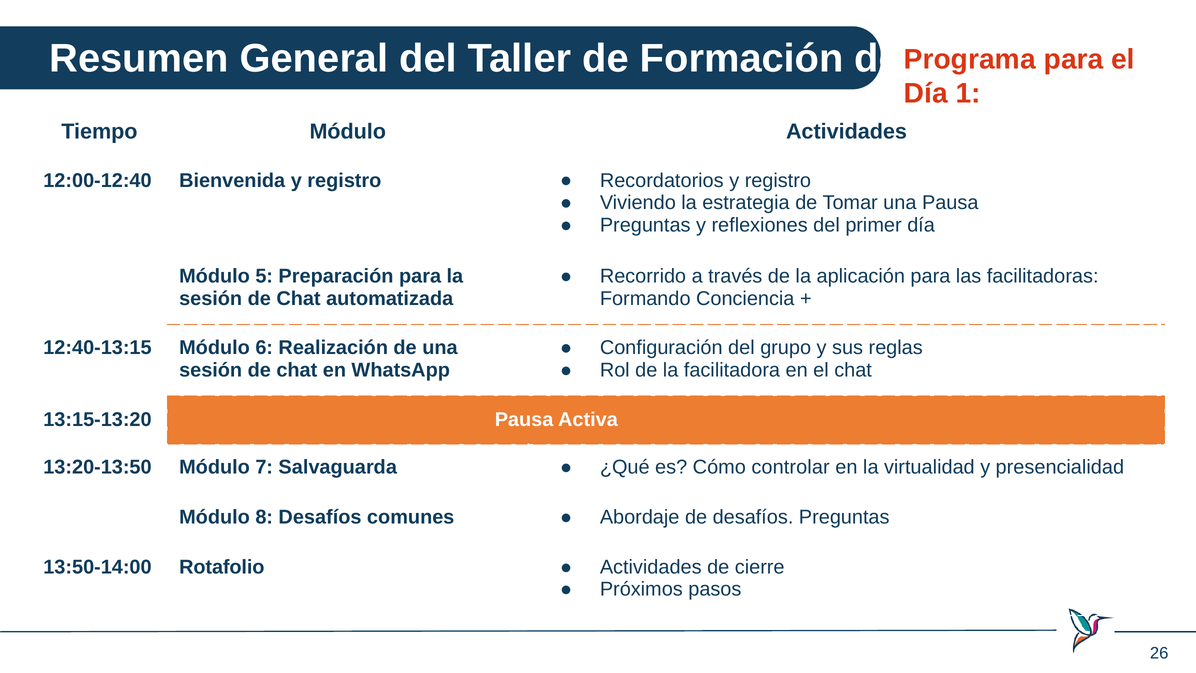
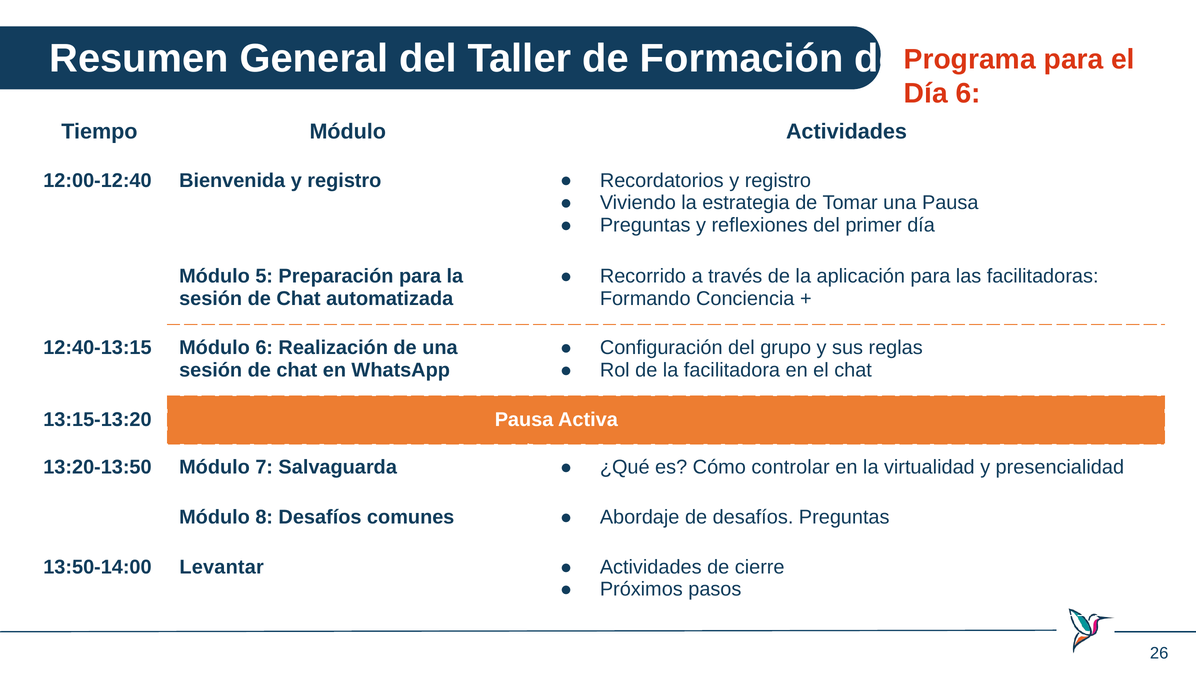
Día 1: 1 -> 6 (968, 93)
Rotafolio: Rotafolio -> Levantar (222, 567)
